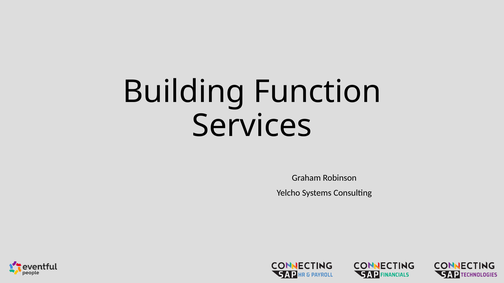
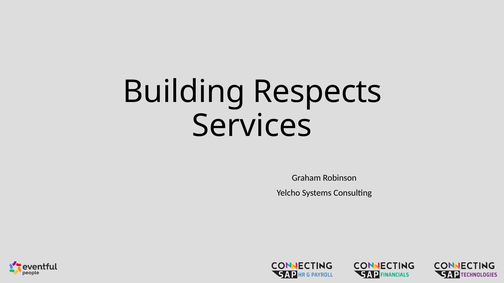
Function: Function -> Respects (317, 92)
